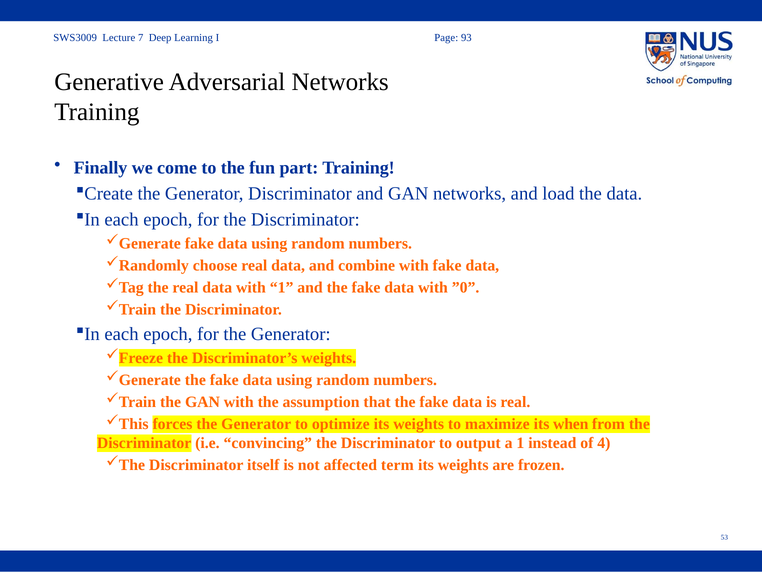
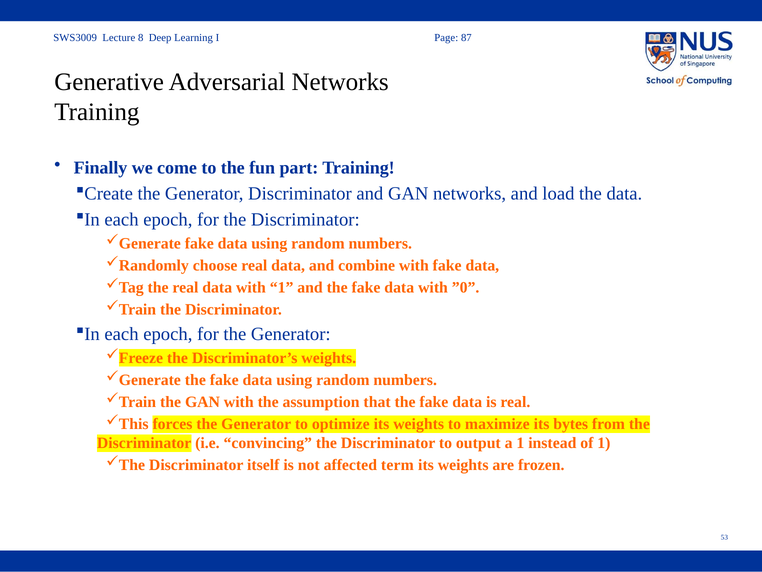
7: 7 -> 8 (141, 38)
93: 93 -> 87 (466, 38)
when: when -> bytes (571, 424)
of 4: 4 -> 1 (604, 443)
